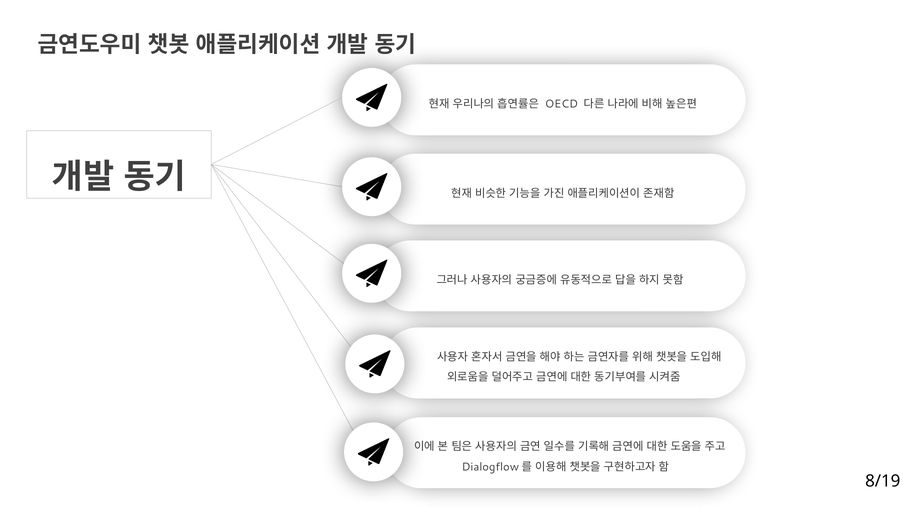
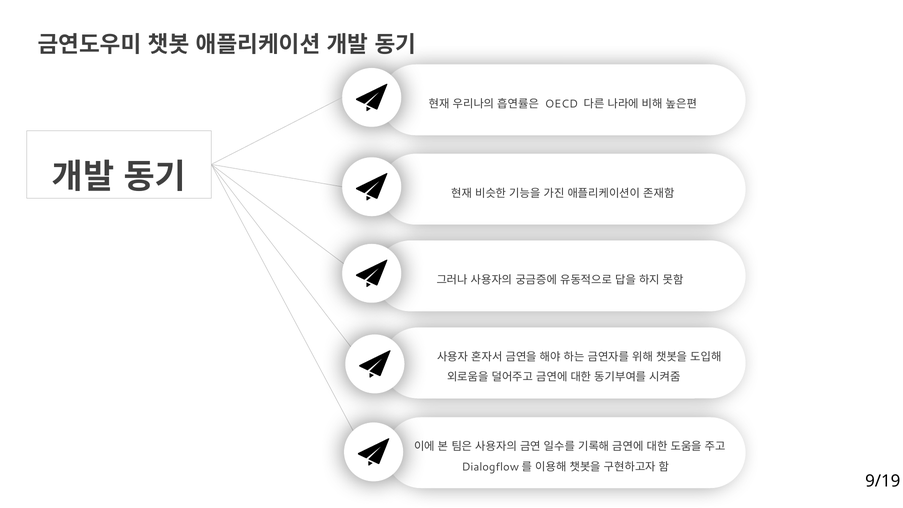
8/19: 8/19 -> 9/19 (883, 481)
